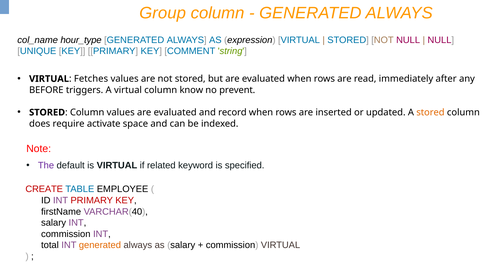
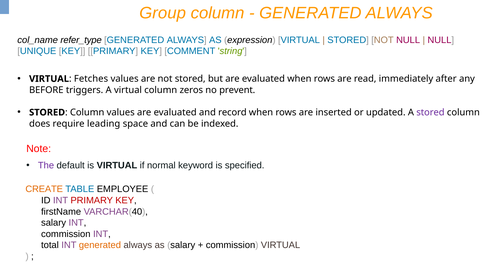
hour_type: hour_type -> refer_type (81, 40)
know: know -> zeros (191, 90)
stored colour: orange -> purple (430, 113)
activate: activate -> leading (104, 124)
related: related -> normal (161, 166)
CREATE colour: red -> orange (44, 190)
